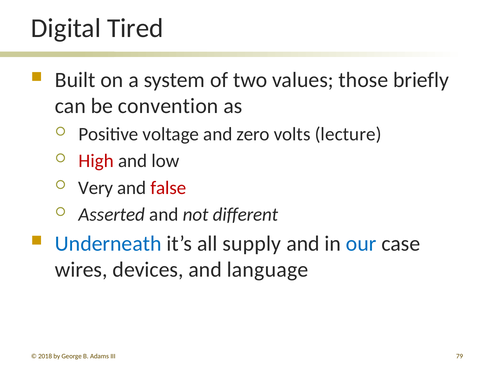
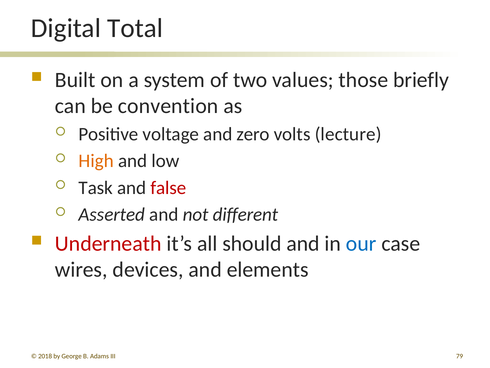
Tired: Tired -> Total (135, 28)
High colour: red -> orange (96, 161)
Very: Very -> Task (96, 187)
Underneath colour: blue -> red (108, 243)
supply: supply -> should (252, 243)
language: language -> elements (268, 269)
